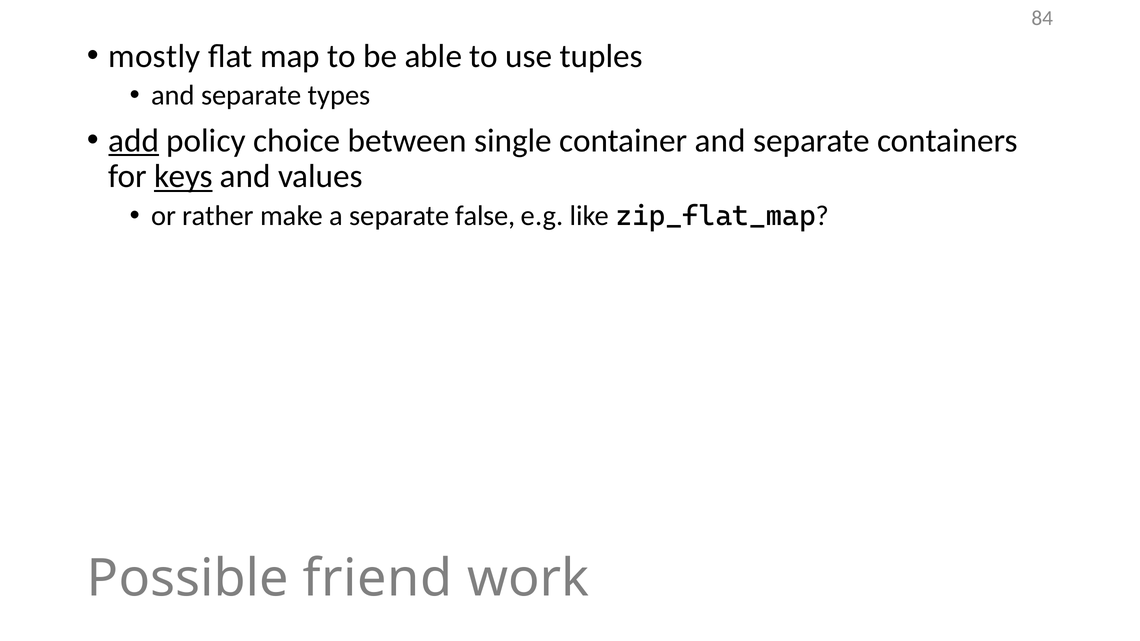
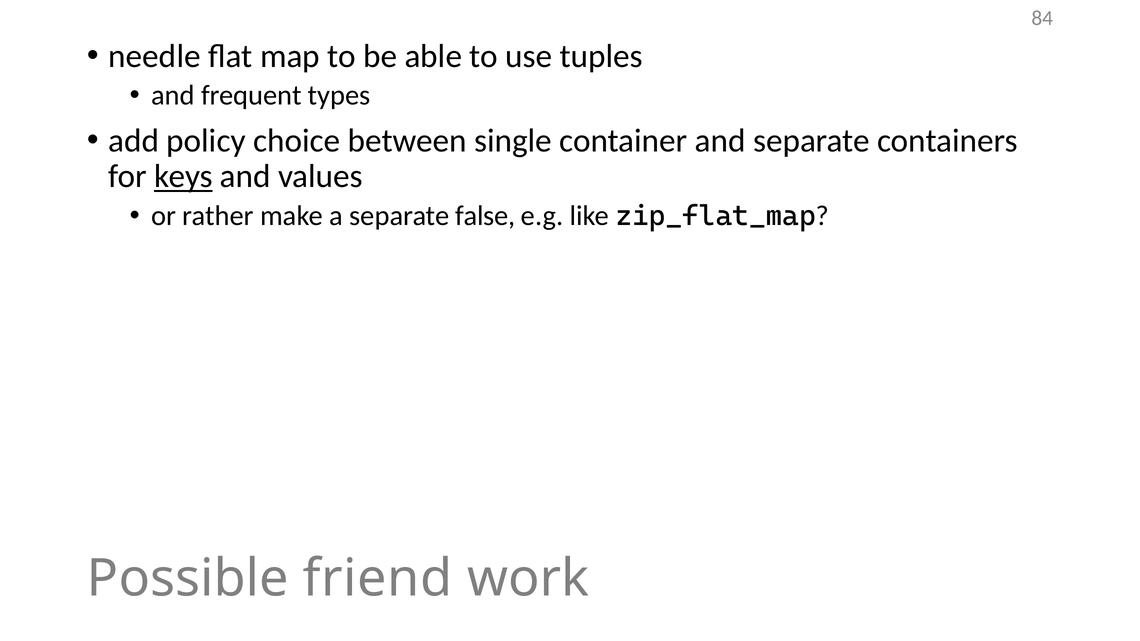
mostly: mostly -> needle (155, 56)
separate: separate -> frequent (251, 95)
add underline: present -> none (134, 141)
